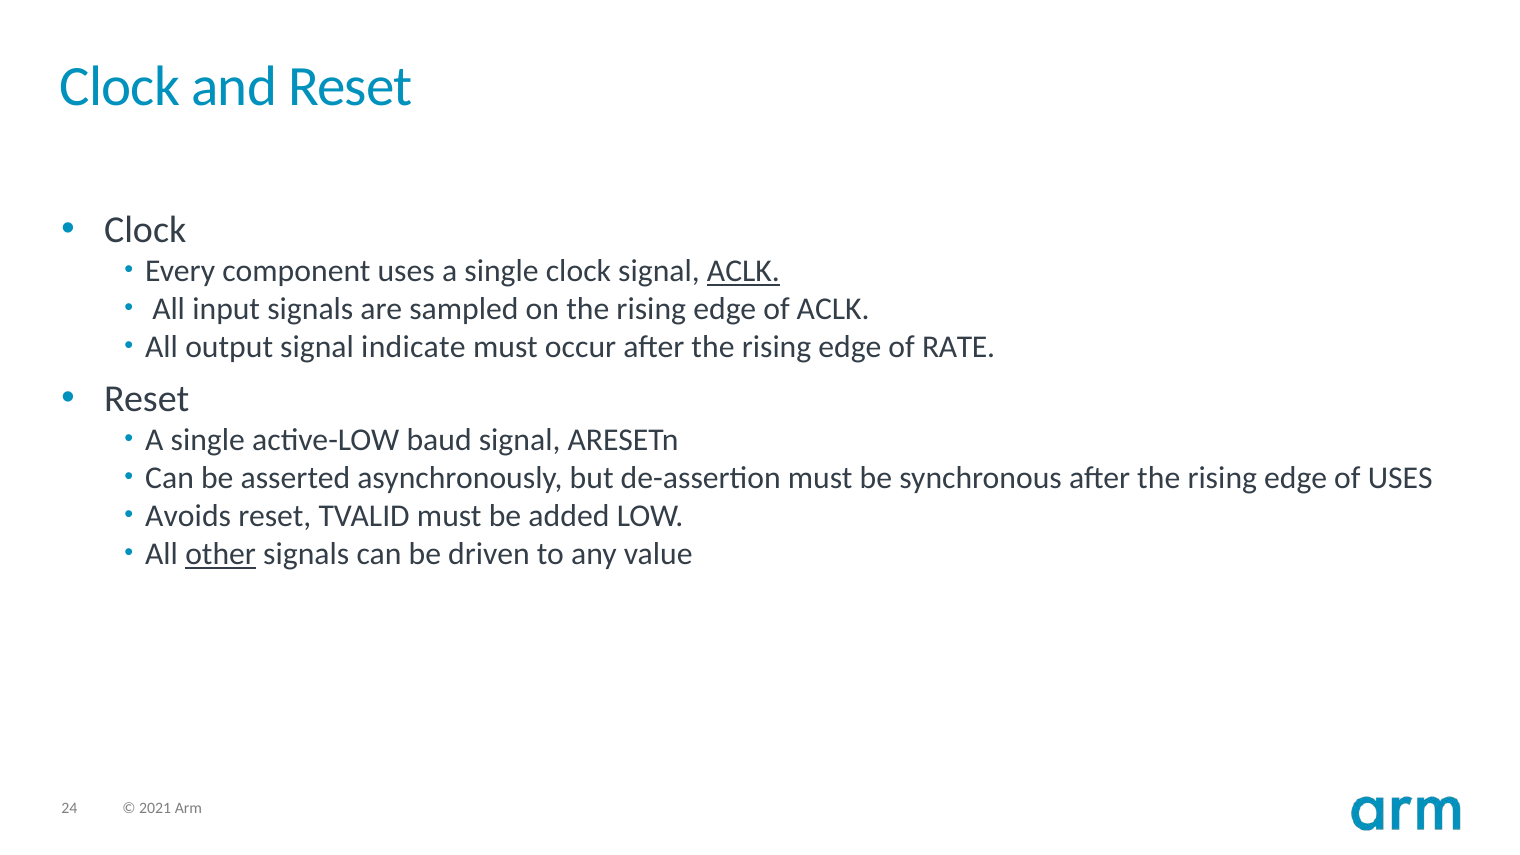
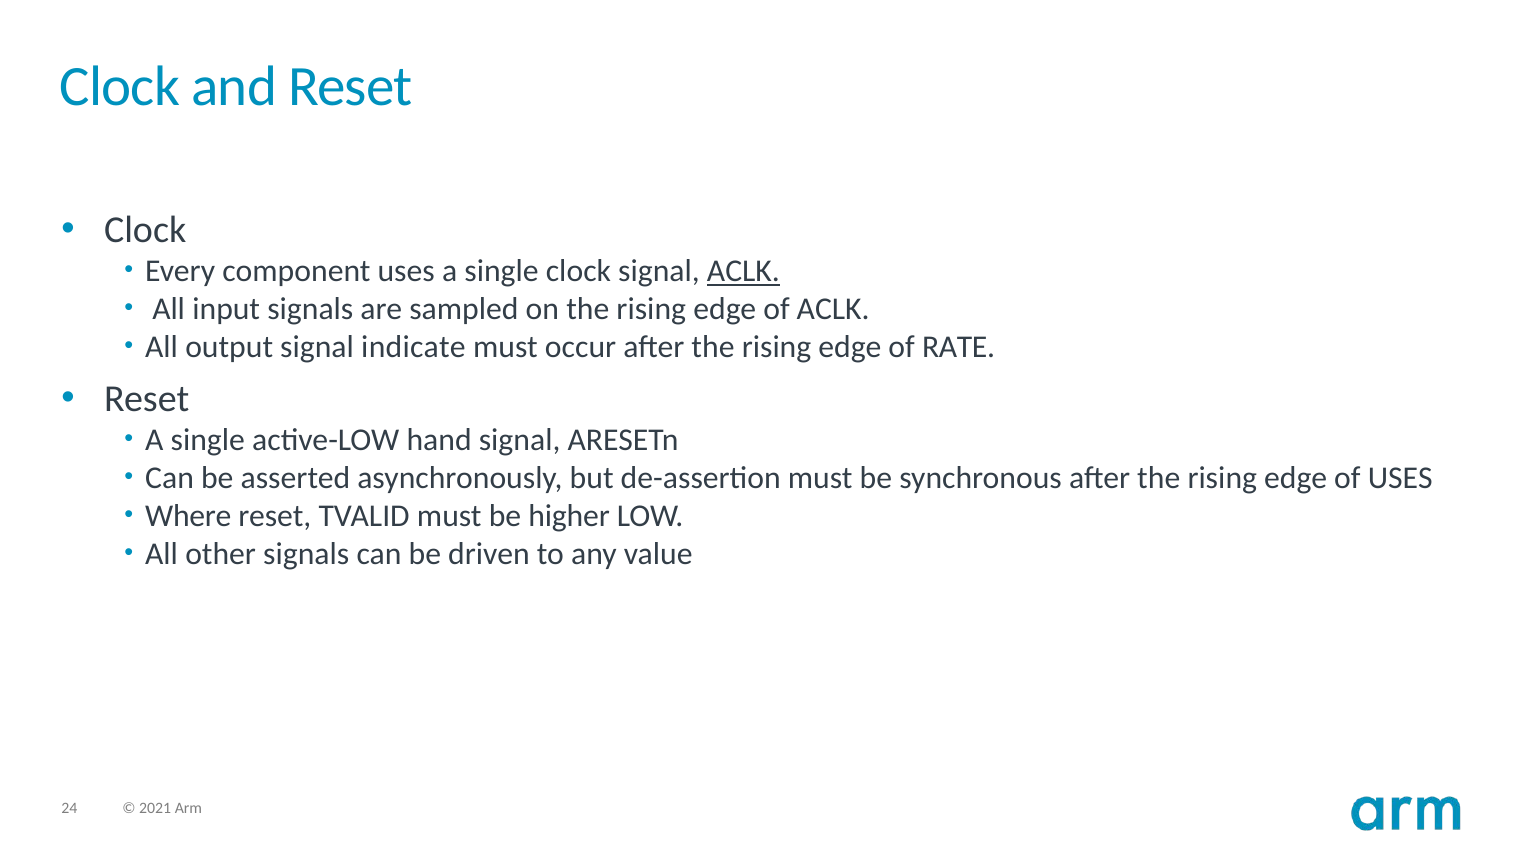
baud: baud -> hand (439, 440)
Avoids: Avoids -> Where (188, 516)
added: added -> higher (569, 516)
other underline: present -> none (221, 554)
